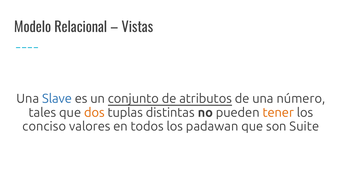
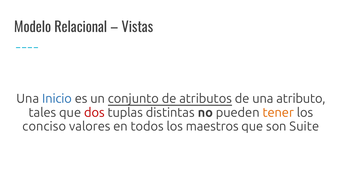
Slave: Slave -> Inicio (57, 99)
número: número -> atributo (301, 99)
dos colour: orange -> red (94, 113)
padawan: padawan -> maestros (212, 127)
